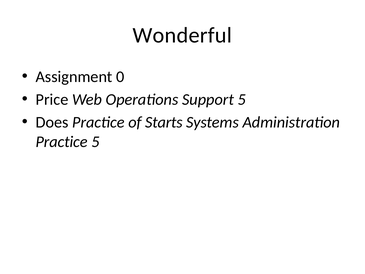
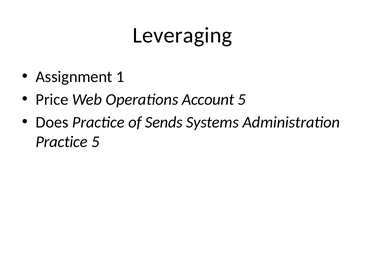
Wonderful: Wonderful -> Leveraging (182, 35)
0: 0 -> 1 (120, 77)
Support: Support -> Account (208, 99)
Starts: Starts -> Sends (164, 122)
